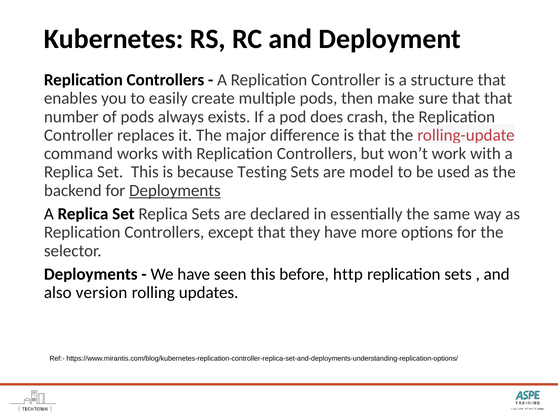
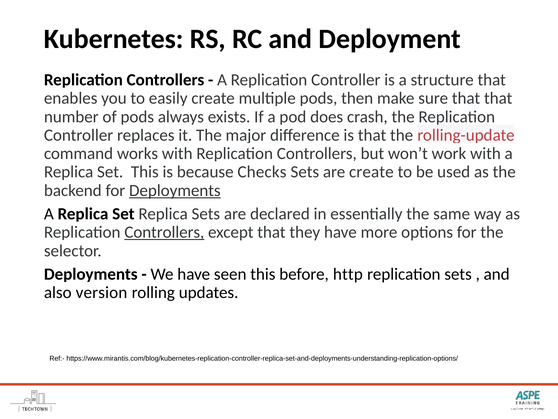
Testing: Testing -> Checks (262, 172)
are model: model -> create (371, 172)
Controllers underline: none -> present (164, 232)
